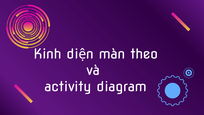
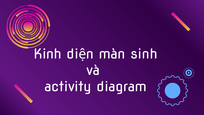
theo: theo -> sinh (144, 54)
